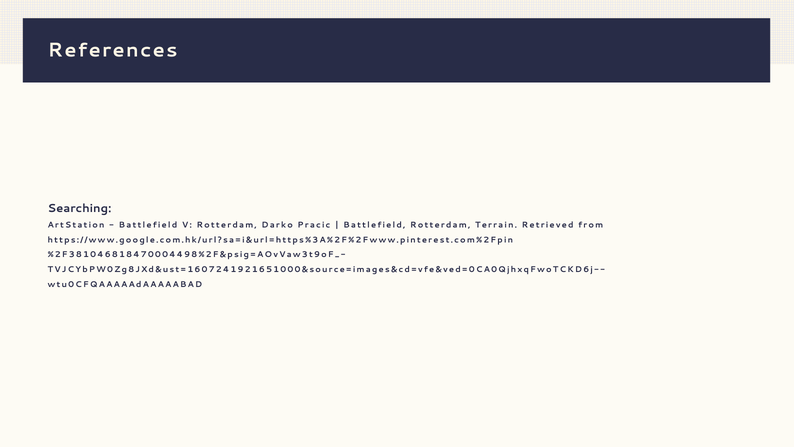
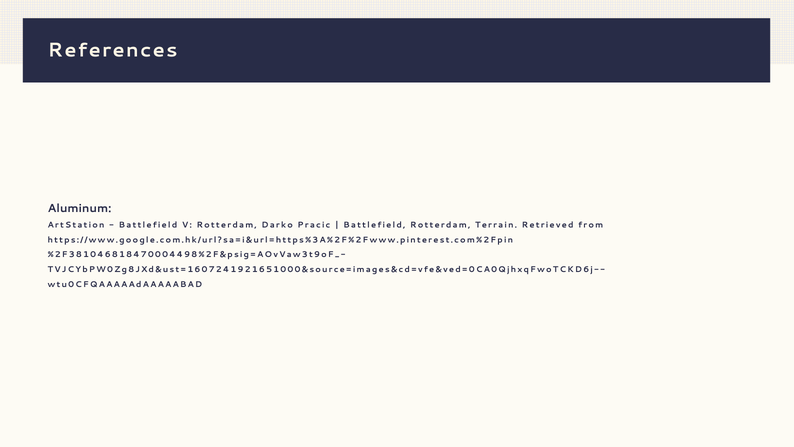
Searching: Searching -> Aluminum (79, 208)
